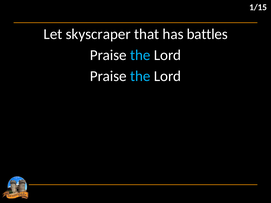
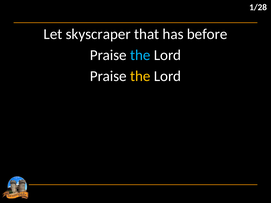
1/15: 1/15 -> 1/28 (258, 7)
battles: battles -> before (207, 34)
the colour: light blue -> yellow (140, 76)
